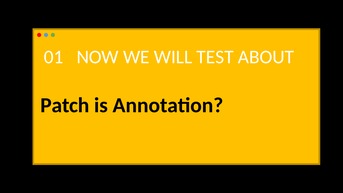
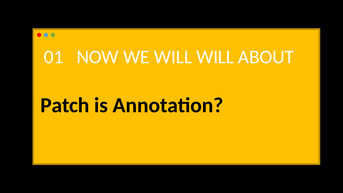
WILL TEST: TEST -> WILL (215, 57)
